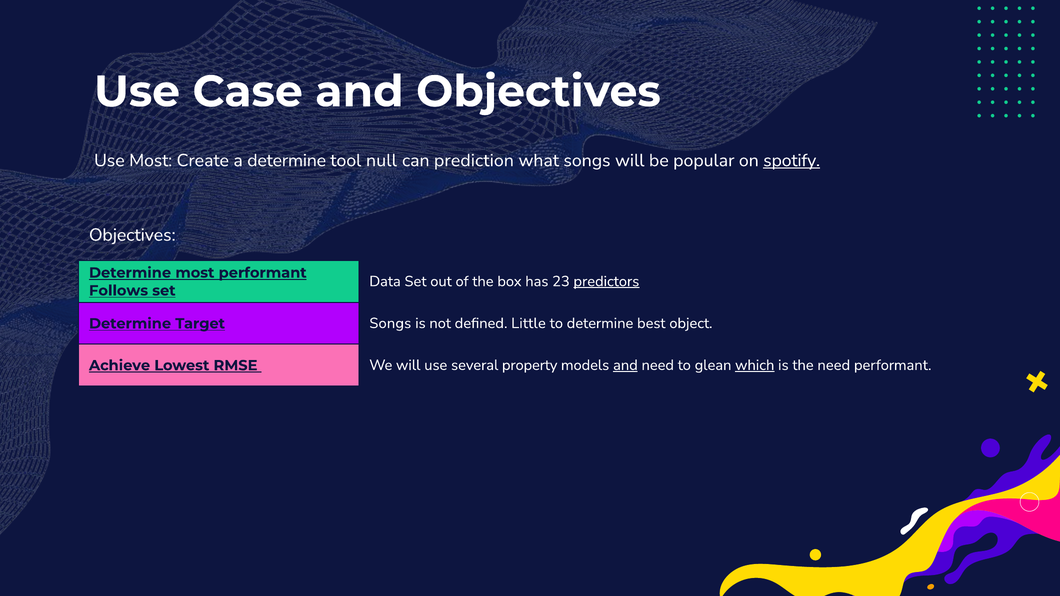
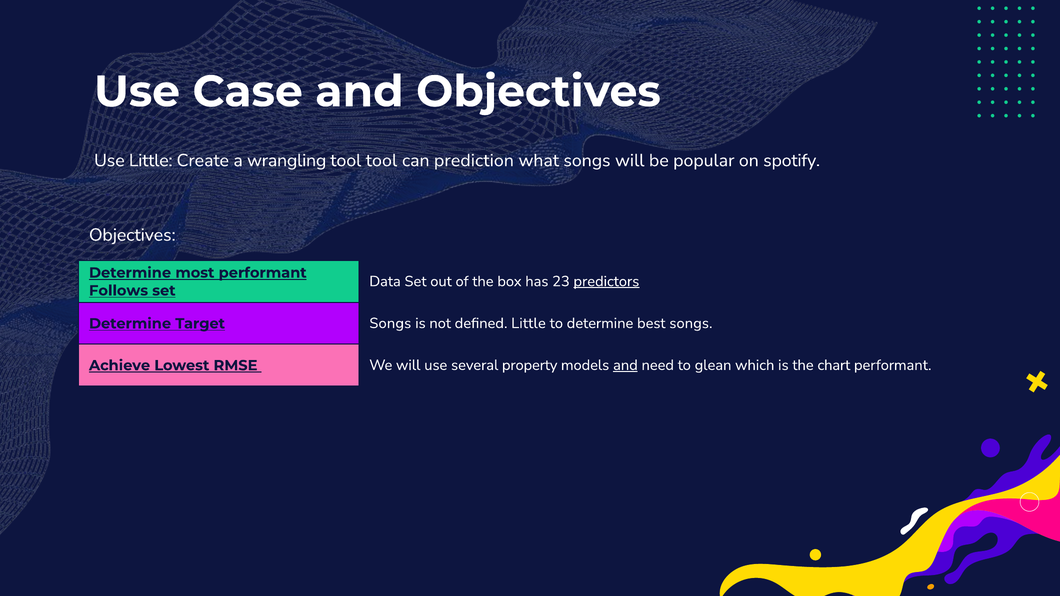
Use Most: Most -> Little (151, 160)
a determine: determine -> wrangling (287, 160)
tool null: null -> tool (381, 160)
spotify underline: present -> none (792, 160)
best object: object -> songs (691, 323)
which underline: present -> none (755, 365)
the need: need -> chart (834, 365)
